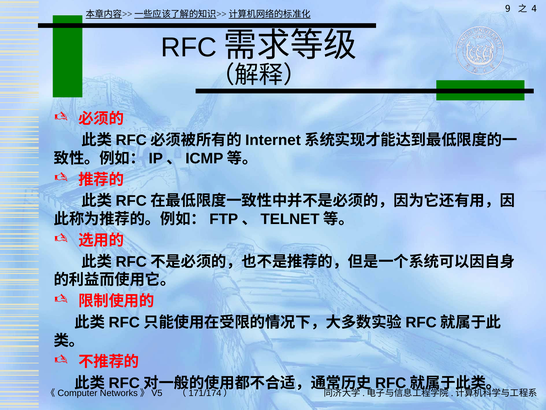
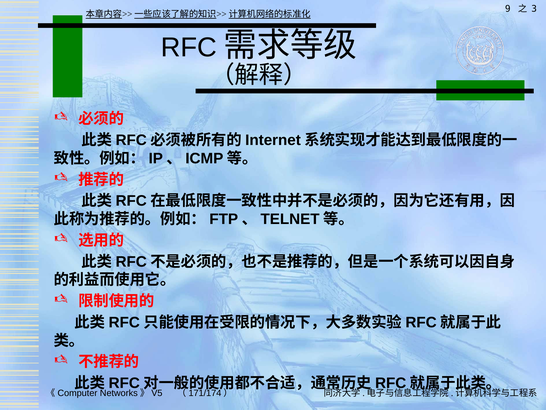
4: 4 -> 3 (534, 9)
